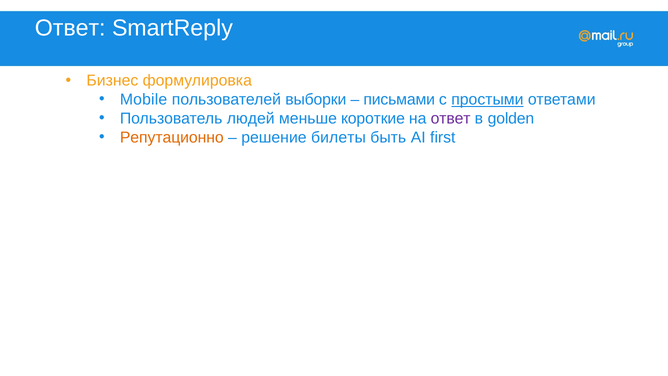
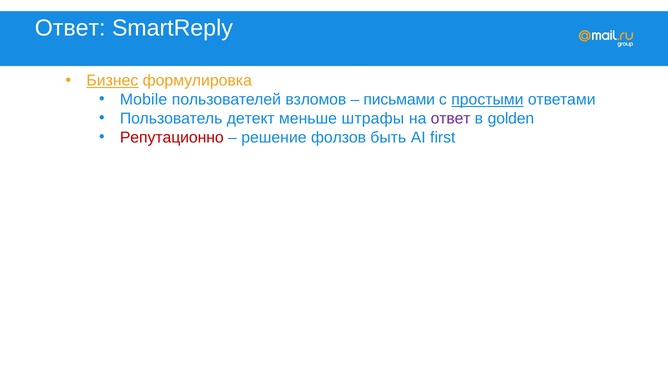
Бизнес underline: none -> present (112, 81)
выборки: выборки -> взломов (316, 100)
людей: людей -> детект (251, 118)
короткие: короткие -> штрафы (373, 118)
Репутационно colour: orange -> red (172, 137)
билеты: билеты -> фолзов (339, 137)
